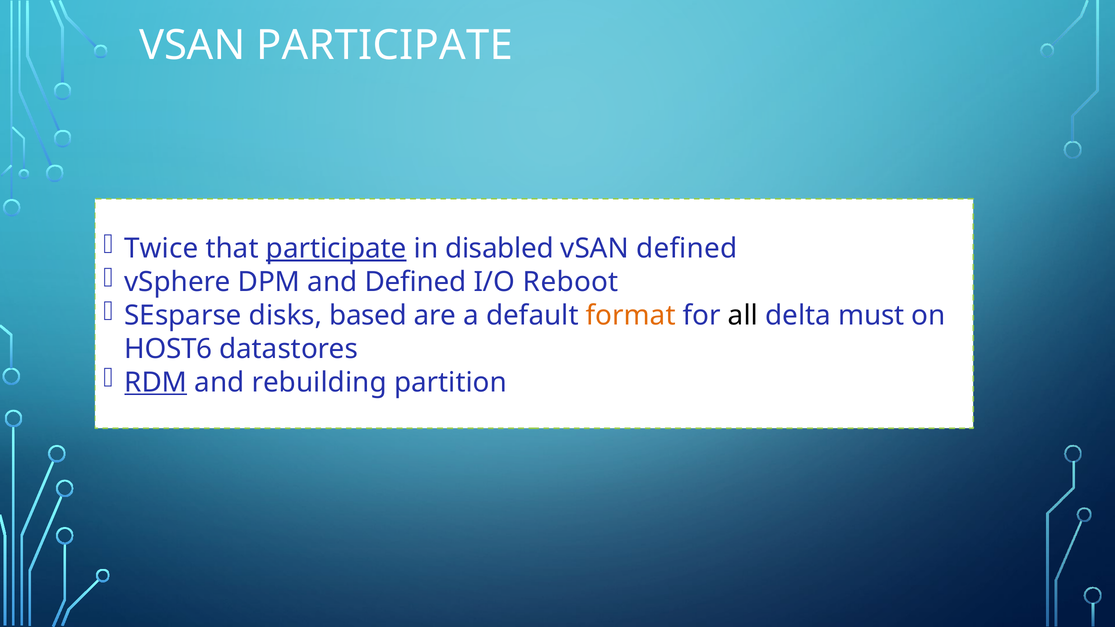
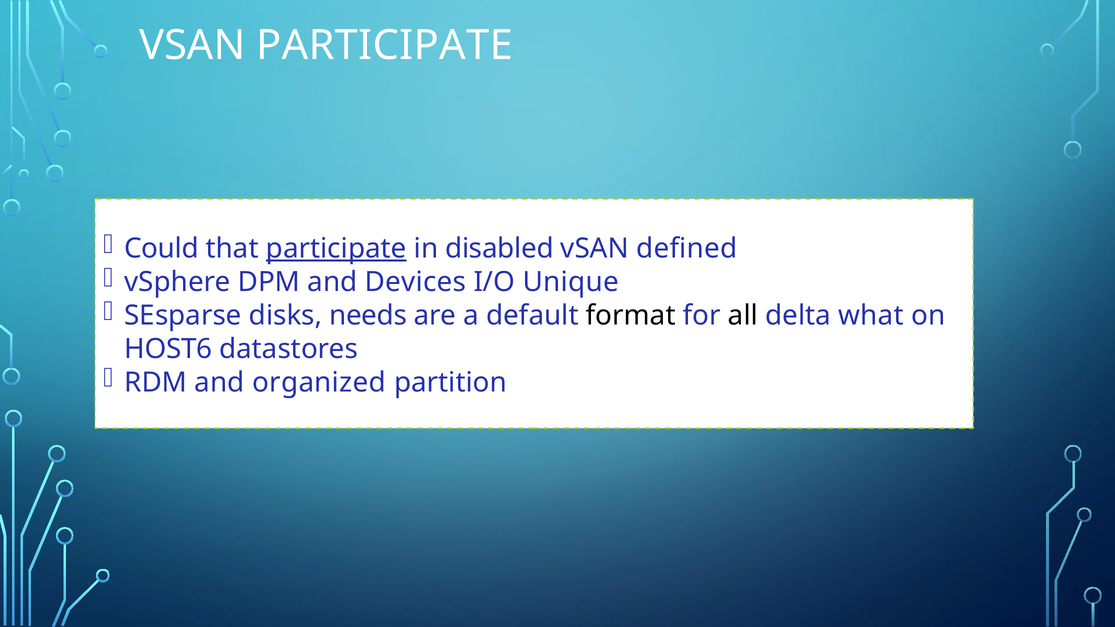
Twice: Twice -> Could (162, 249)
and Defined: Defined -> Devices (415, 282)
Reboot: Reboot -> Unique (571, 282)
based: based -> needs (368, 316)
format colour: orange -> black (631, 316)
must: must -> what (871, 316)
RDM underline: present -> none (156, 382)
rebuilding: rebuilding -> organized (319, 382)
